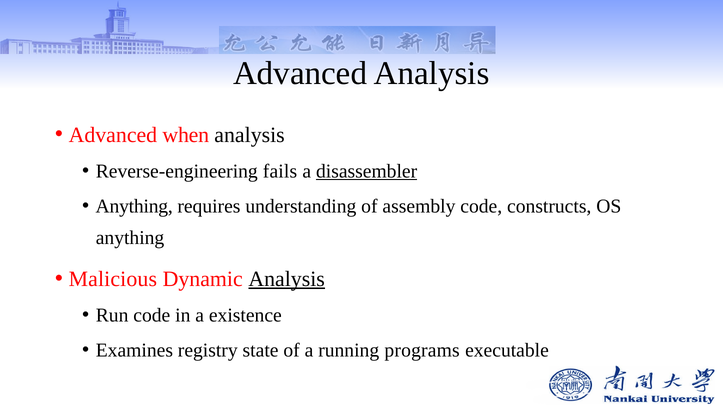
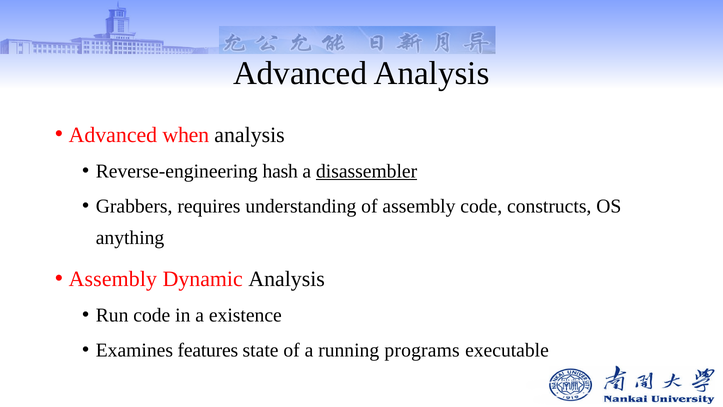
fails: fails -> hash (280, 171)
Anything: Anything -> Grabbers (134, 206)
Malicious: Malicious -> Assembly (113, 279)
Analysis underline: present -> none (287, 279)
registry: registry -> features (208, 350)
